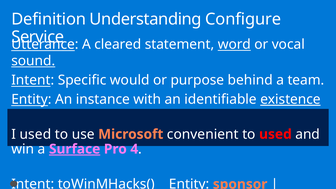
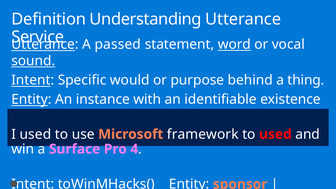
Understanding Configure: Configure -> Utterance (243, 19)
cleared: cleared -> passed (118, 44)
team: team -> thing (306, 80)
existence underline: present -> none (290, 99)
convenient: convenient -> framework (203, 134)
Surface underline: present -> none (75, 149)
